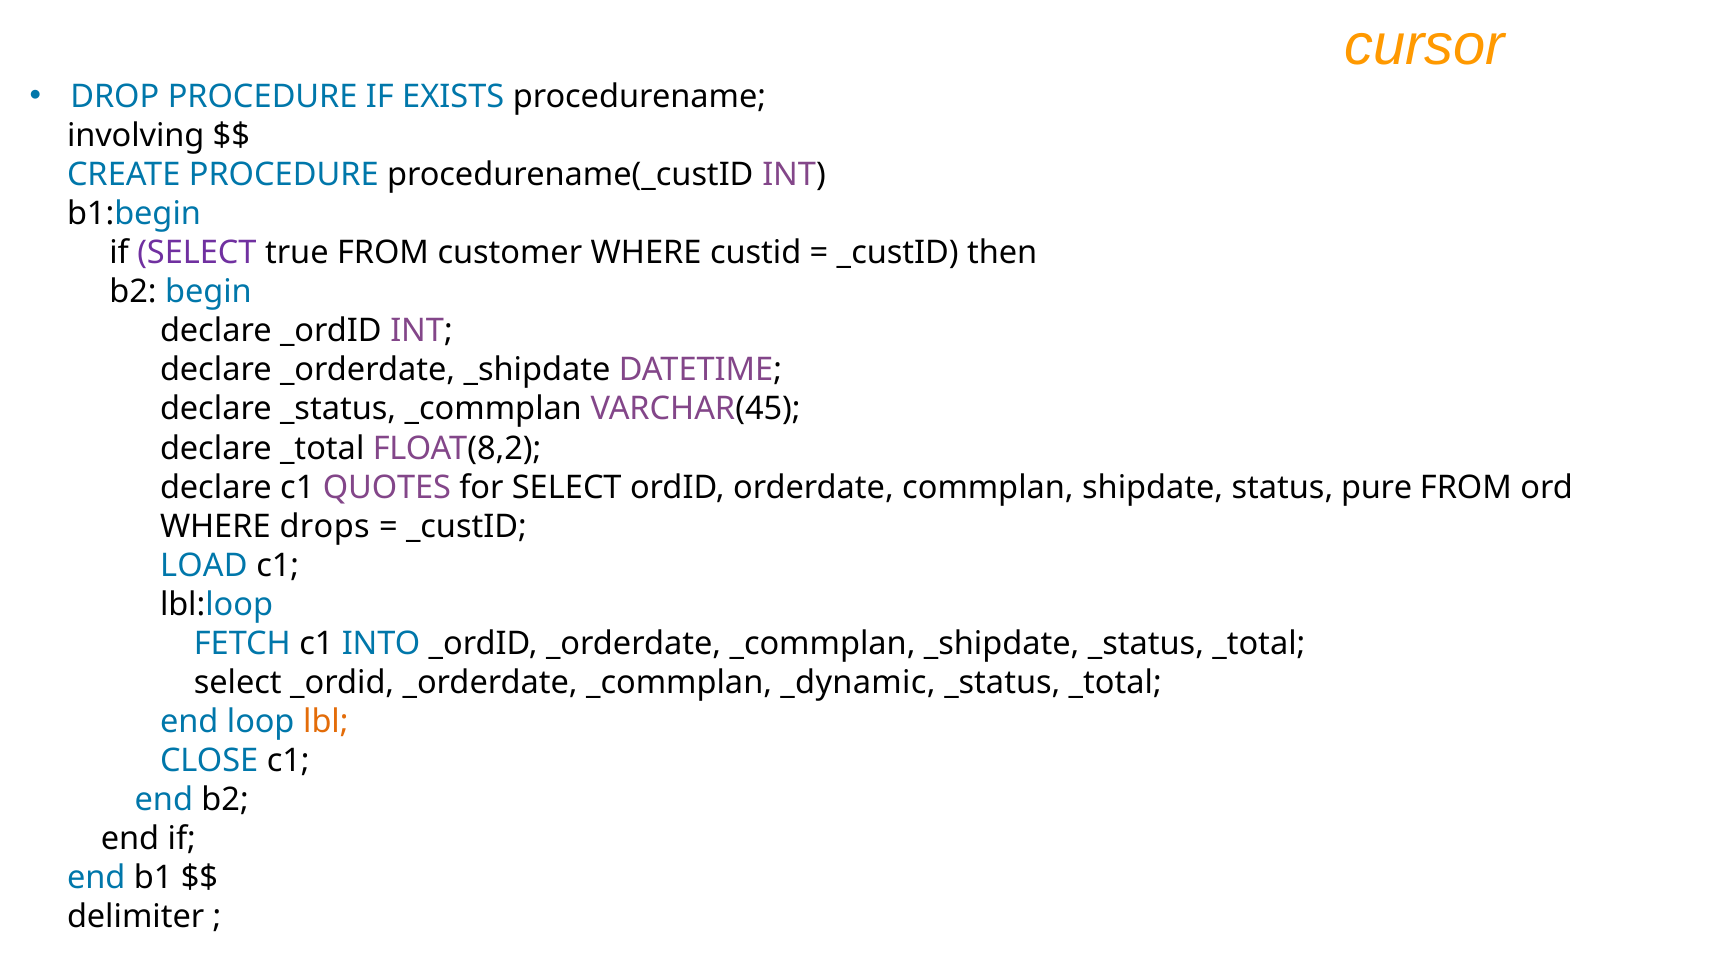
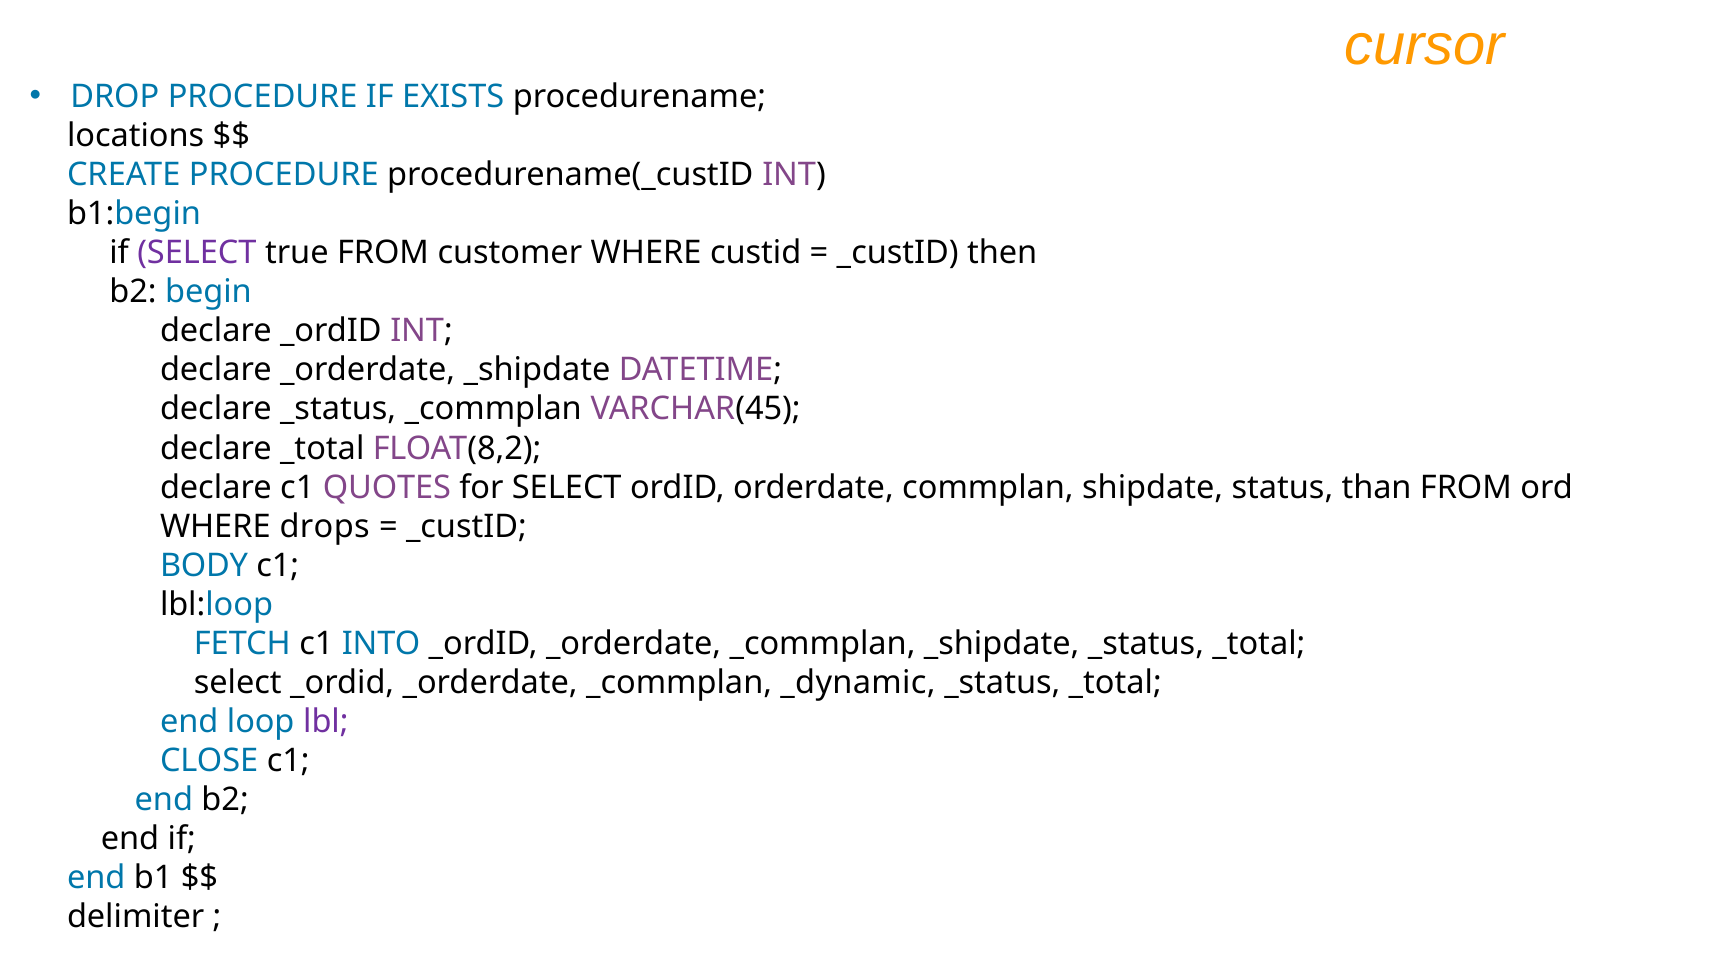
involving: involving -> locations (136, 136)
pure: pure -> than (1377, 487)
LOAD: LOAD -> BODY (204, 565)
lbl colour: orange -> purple (326, 721)
